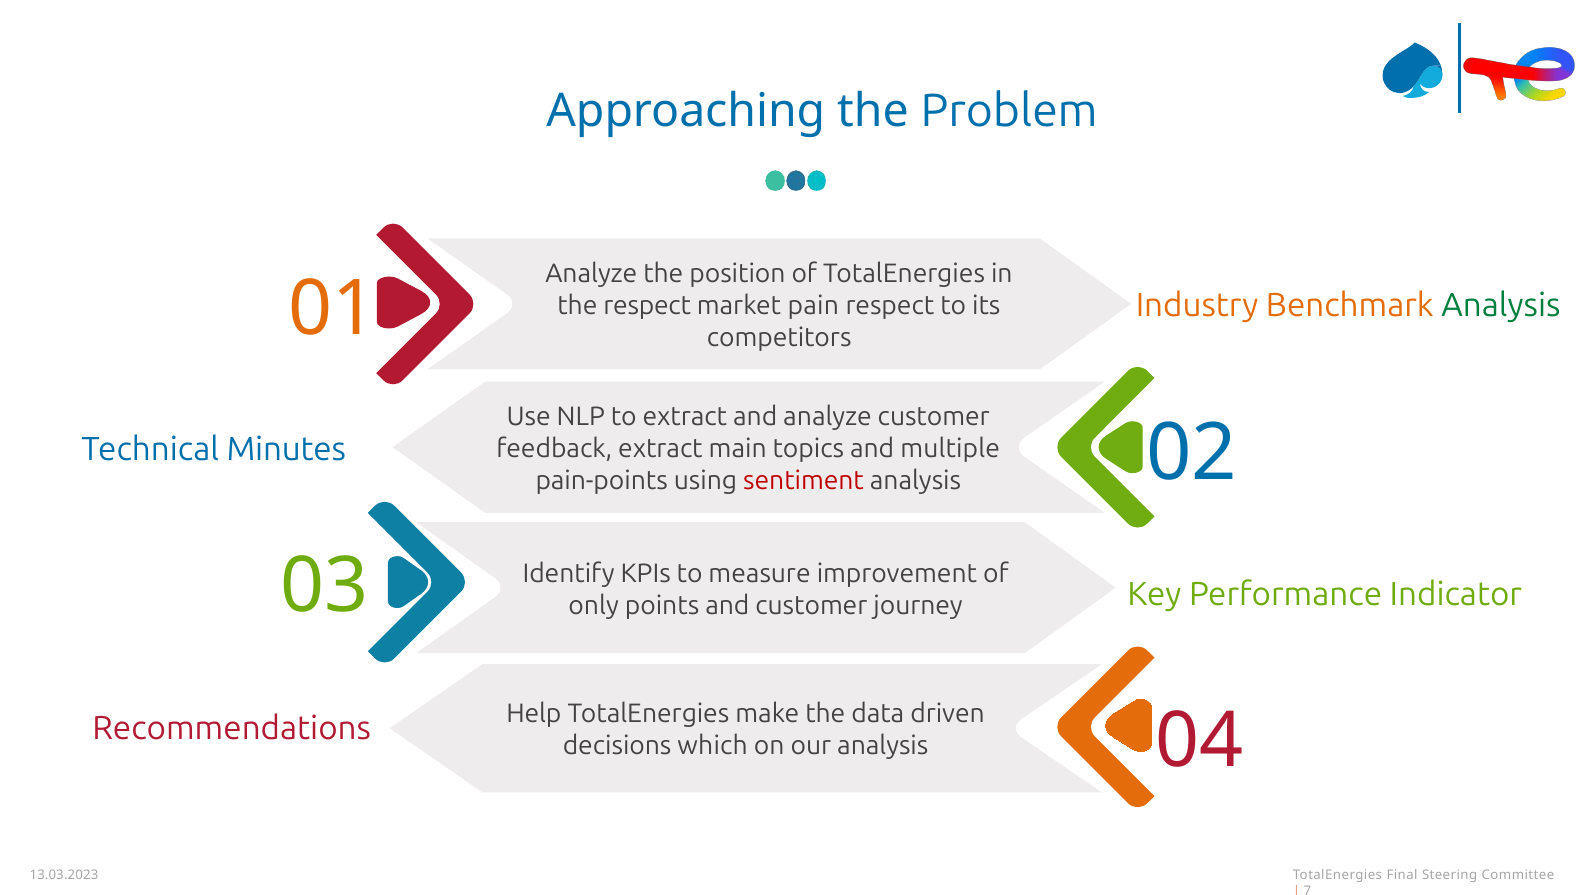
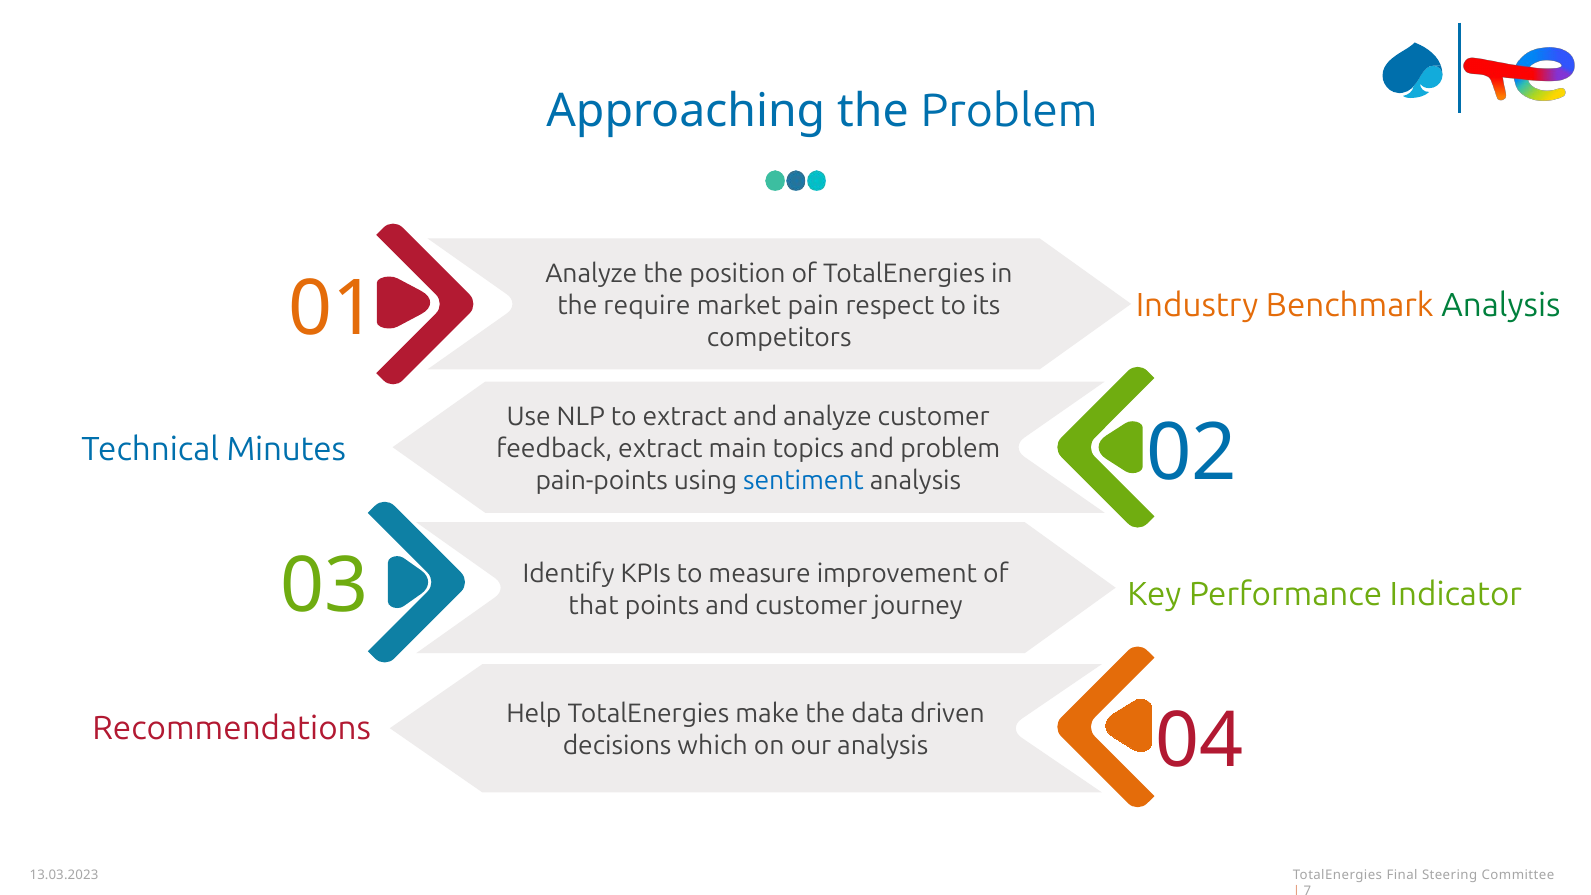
the respect: respect -> require (647, 306)
and multiple: multiple -> problem (950, 449)
sentiment colour: red -> blue (804, 481)
only: only -> that (594, 605)
